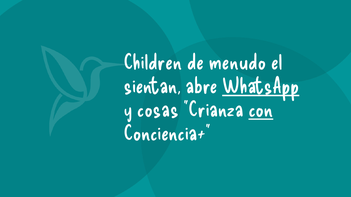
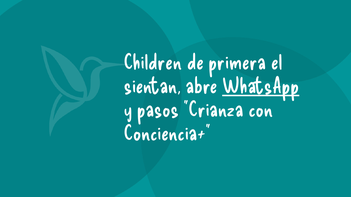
menudo: menudo -> primera (237, 63)
cosas: cosas -> pasos (158, 110)
con underline: present -> none (261, 110)
